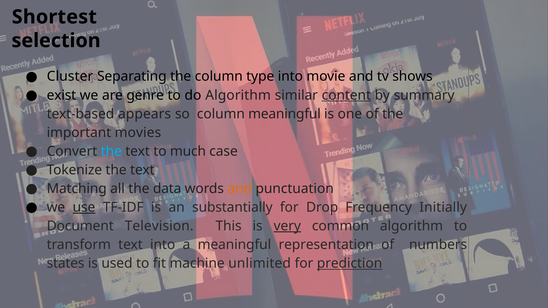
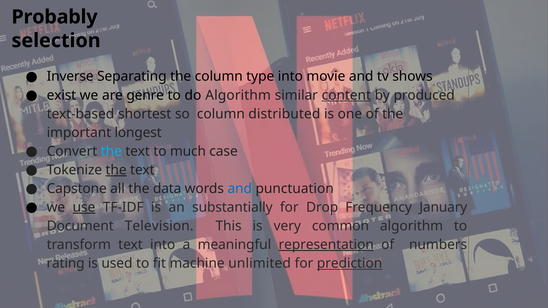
Shortest: Shortest -> Probably (55, 17)
Cluster: Cluster -> Inverse (70, 77)
summary: summary -> produced (424, 95)
appears: appears -> shortest (145, 114)
column meaningful: meaningful -> distributed (284, 114)
movies: movies -> longest (138, 133)
the underline: none -> present (116, 170)
Matching: Matching -> Capstone (77, 189)
and colour: orange -> blue (240, 189)
Initially: Initially -> January (443, 207)
very underline: present -> none (287, 226)
representation underline: none -> present (326, 245)
states: states -> rating (66, 264)
